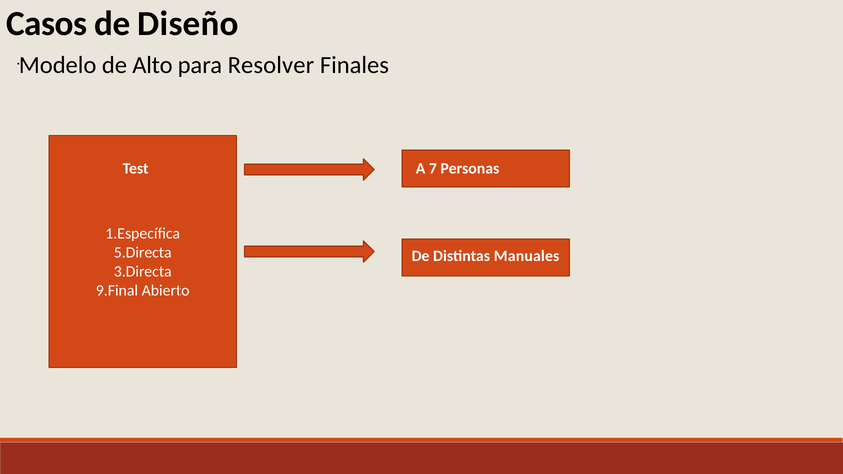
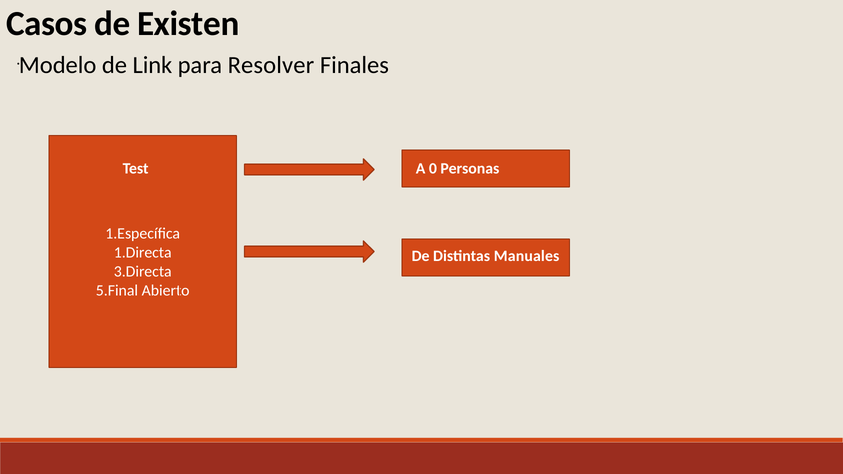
Diseño: Diseño -> Existen (188, 24)
Alto: Alto -> Link (152, 65)
7: 7 -> 0 (433, 168)
5.Directa: 5.Directa -> 1.Directa (143, 253)
9.Final: 9.Final -> 5.Final (117, 291)
